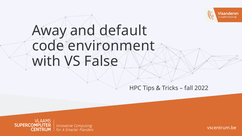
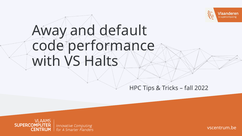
environment: environment -> performance (111, 46)
False: False -> Halts (101, 61)
